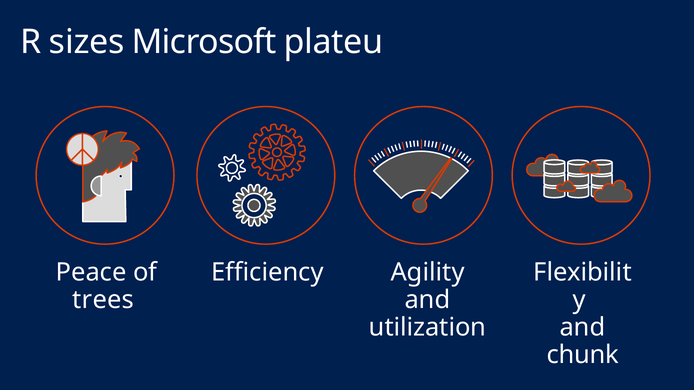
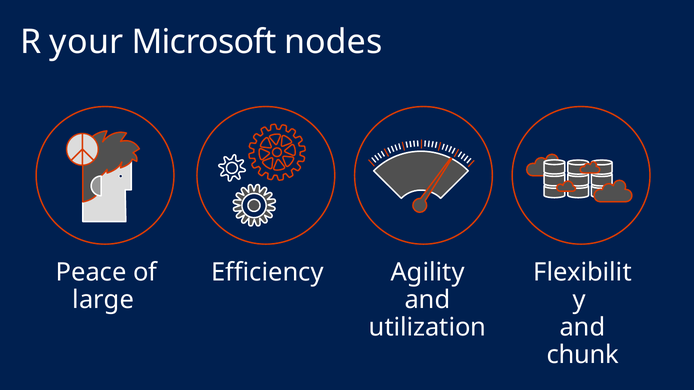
sizes: sizes -> your (86, 42)
plateu: plateu -> nodes (333, 42)
trees: trees -> large (103, 300)
